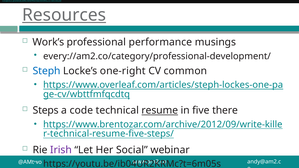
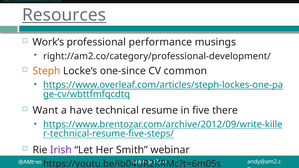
every://am2.co/category/professional-development/: every://am2.co/category/professional-development/ -> right://am2.co/category/professional-development/ (157, 56)
Steph colour: blue -> orange (47, 71)
one-right: one-right -> one-since (123, 71)
Steps: Steps -> Want (46, 111)
code: code -> have (81, 111)
resume underline: present -> none (160, 111)
Social: Social -> Smith (132, 150)
